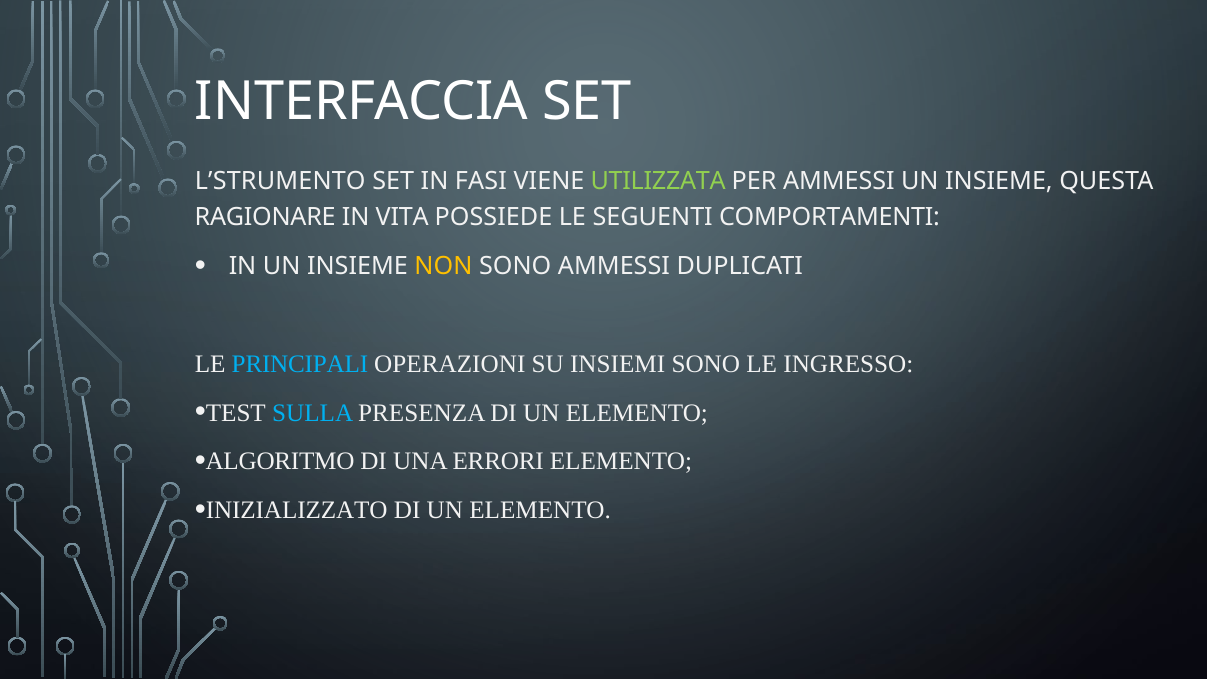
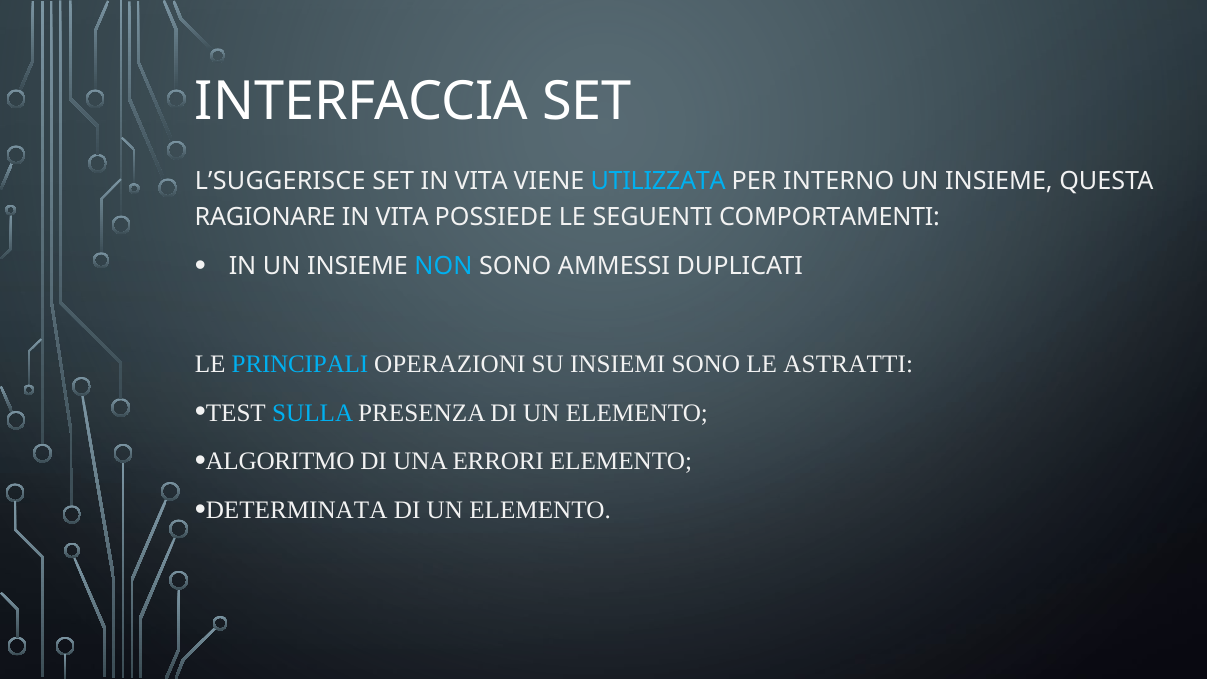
L’STRUMENTO: L’STRUMENTO -> L’SUGGERISCE (280, 181)
SET IN FASI: FASI -> VITA (481, 181)
UTILIZZATA colour: light green -> light blue (658, 181)
PER AMMESSI: AMMESSI -> INTERNO (839, 181)
NON colour: yellow -> light blue (443, 266)
INGRESSO: INGRESSO -> ASTRATTI (848, 364)
INIZIALIZZATO: INIZIALIZZATO -> DETERMINATA (297, 510)
